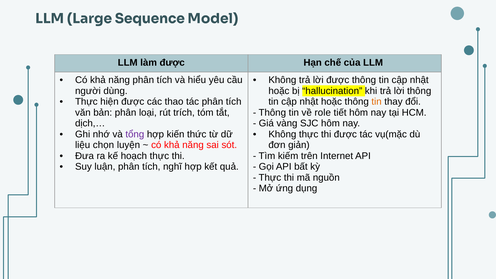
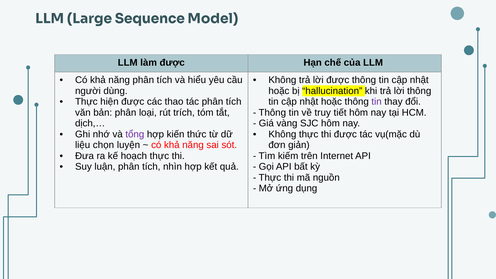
tin colour: orange -> purple (377, 102)
role: role -> truy (323, 113)
nghĩ: nghĩ -> nhìn (172, 167)
